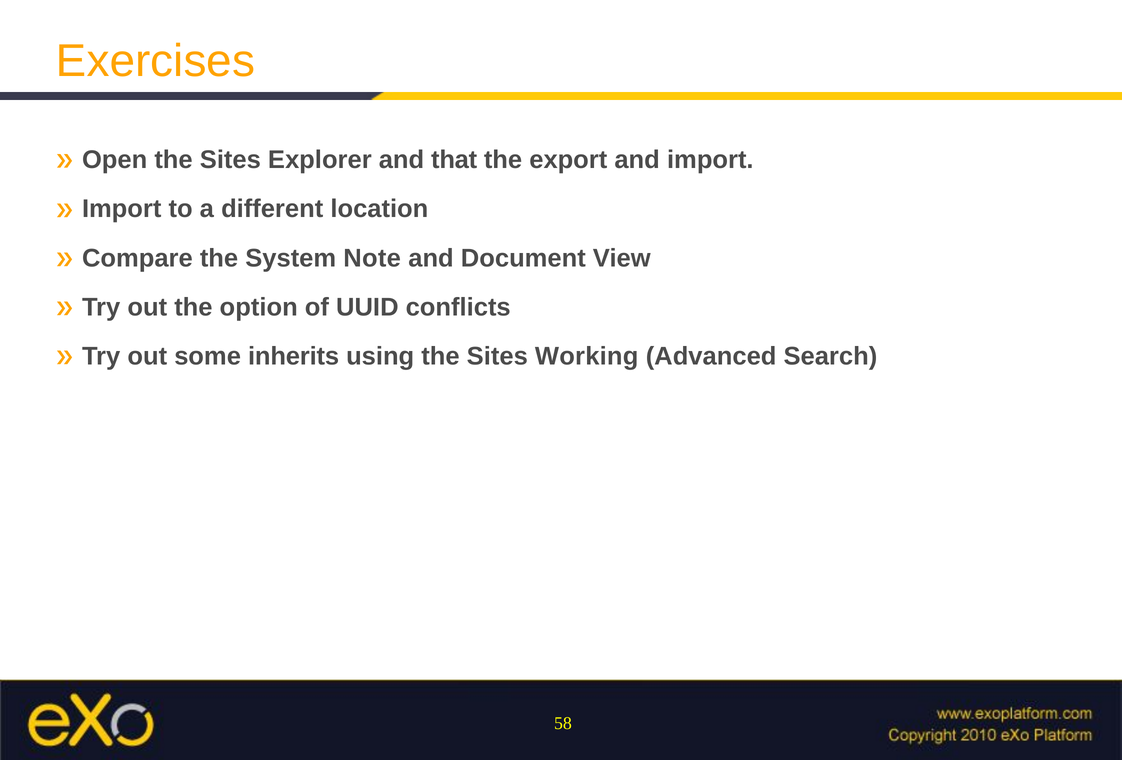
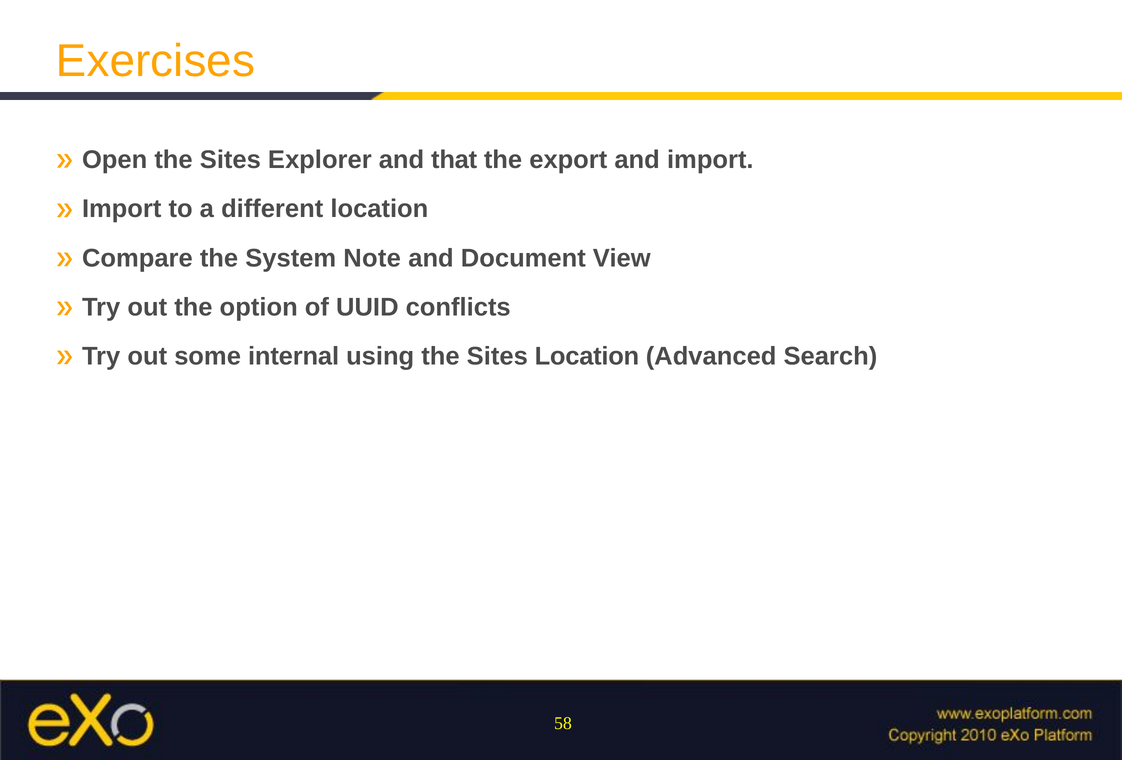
inherits: inherits -> internal (294, 357)
Sites Working: Working -> Location (587, 357)
